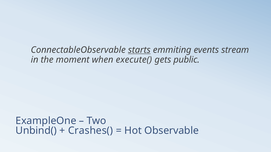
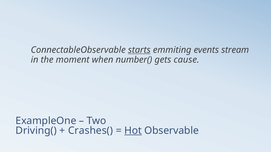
execute(: execute( -> number( (134, 60)
public: public -> cause (186, 60)
Unbind(: Unbind( -> Driving( (36, 131)
Hot underline: none -> present (133, 131)
